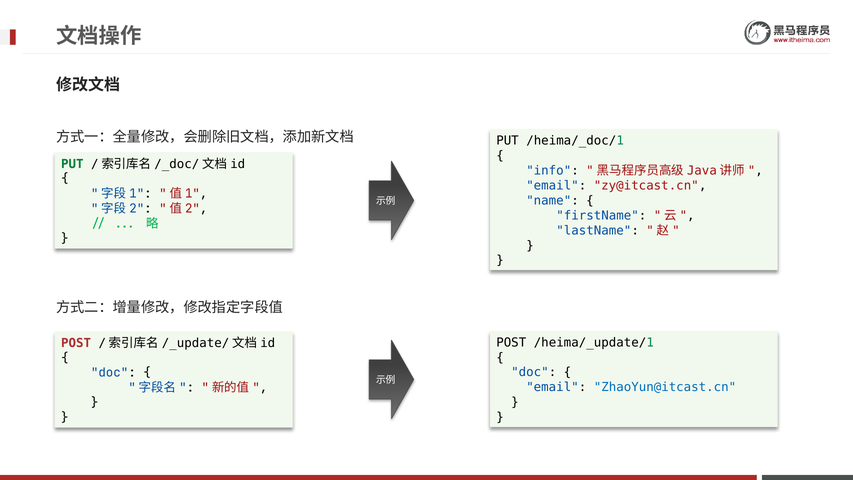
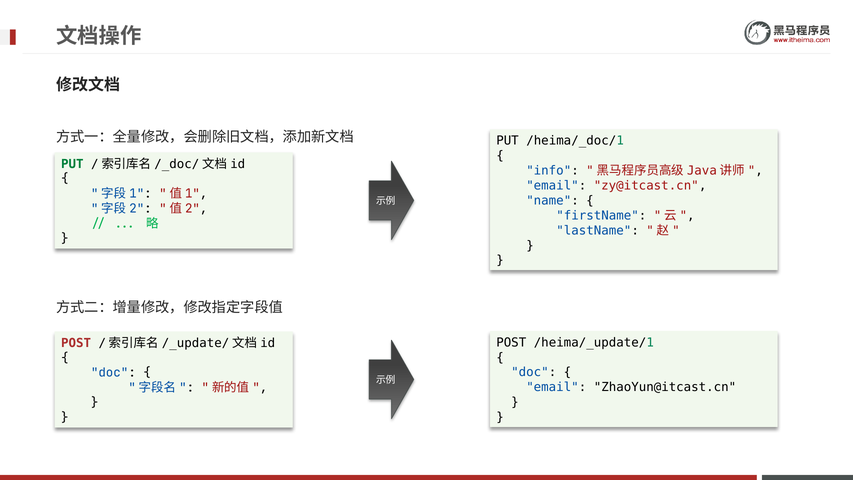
ZhaoYun@itcast.cn colour: blue -> black (665, 387)
